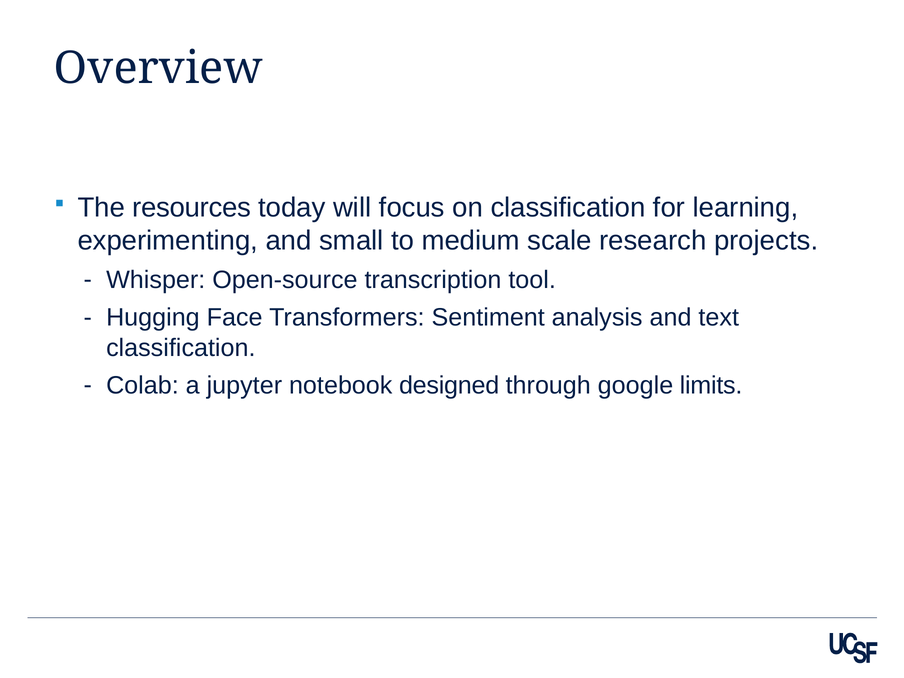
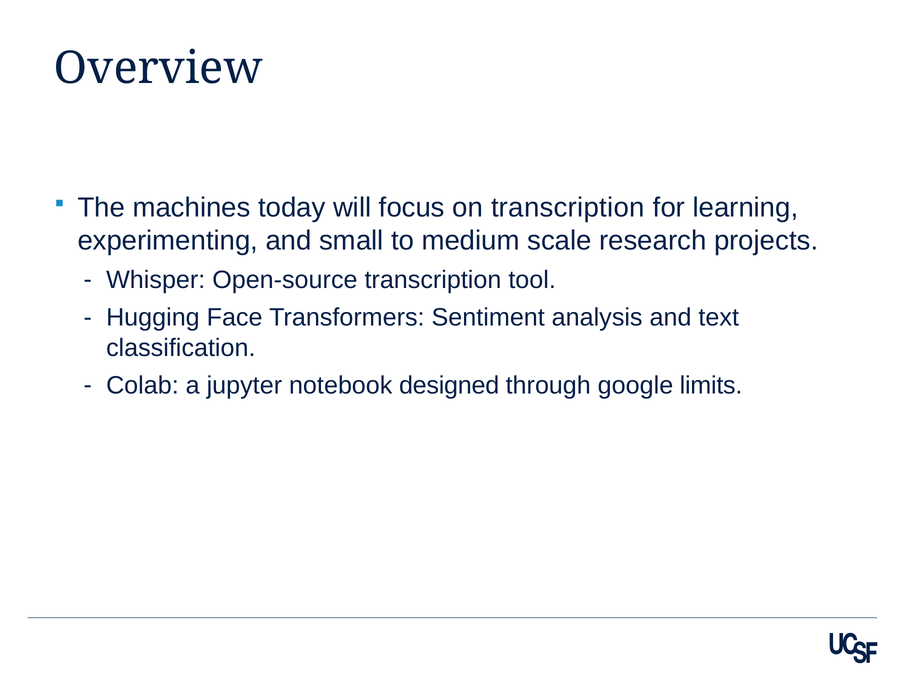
resources: resources -> machines (192, 208)
on classification: classification -> transcription (568, 208)
